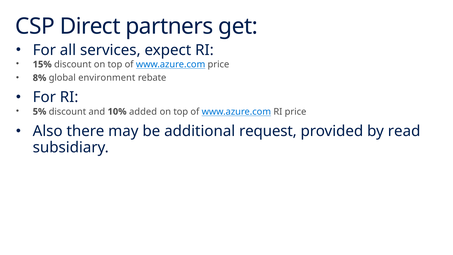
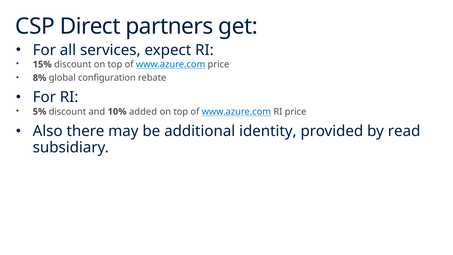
environment: environment -> configuration (107, 78)
request: request -> identity (268, 131)
